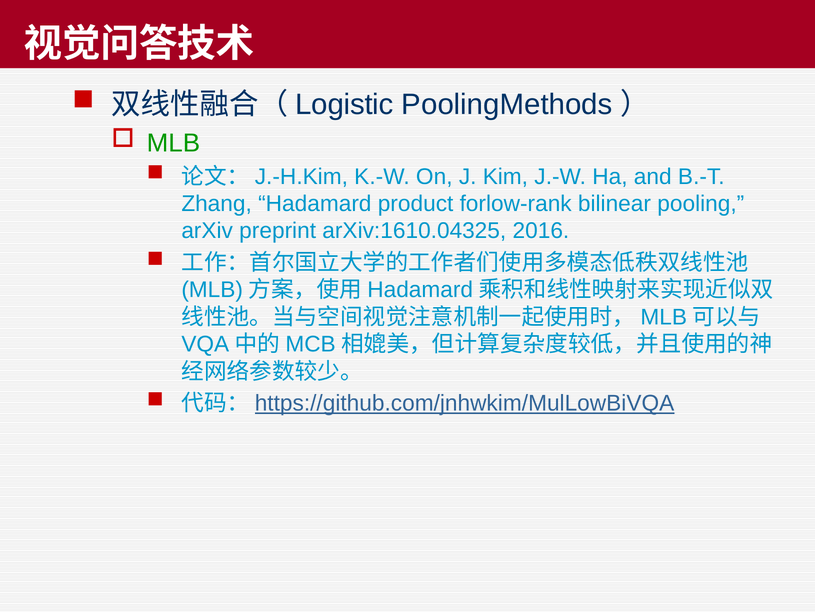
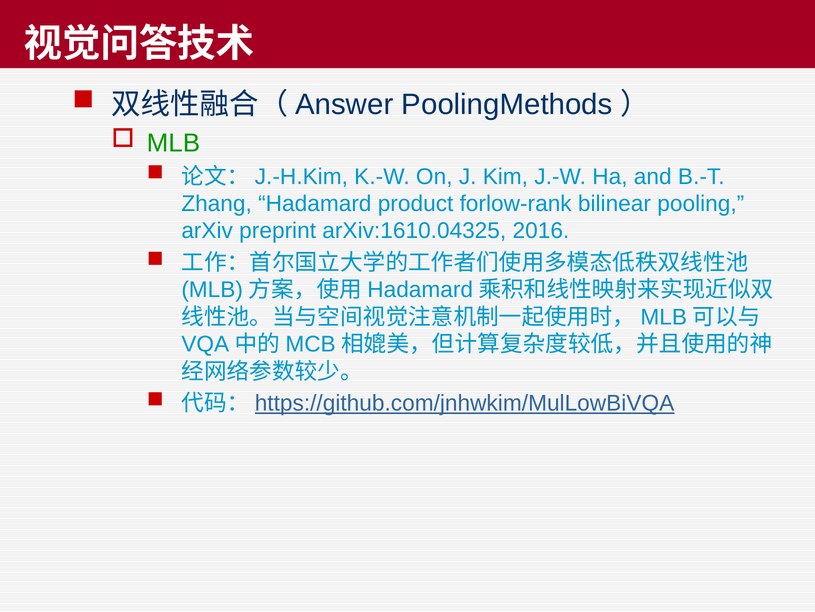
Logistic: Logistic -> Answer (344, 105)
